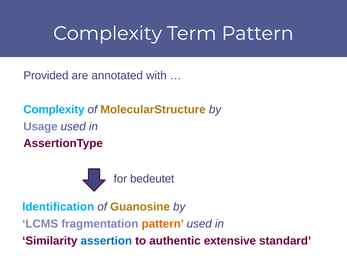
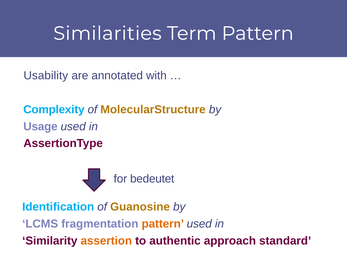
Complexity: Complexity -> Similarities (107, 33)
Provided: Provided -> Usability (46, 76)
assertion colour: blue -> orange (106, 241)
extensive: extensive -> approach (230, 241)
